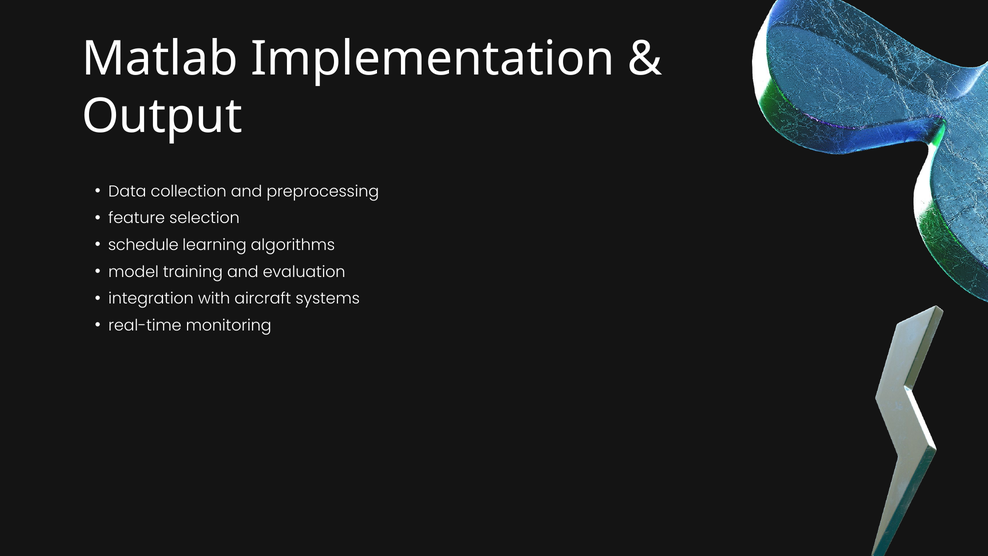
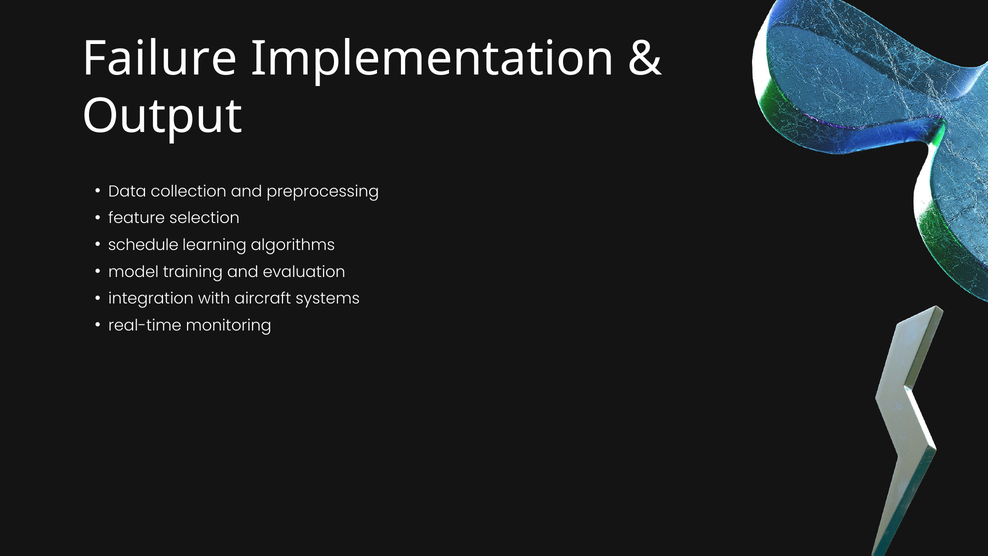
Matlab: Matlab -> Failure (160, 59)
